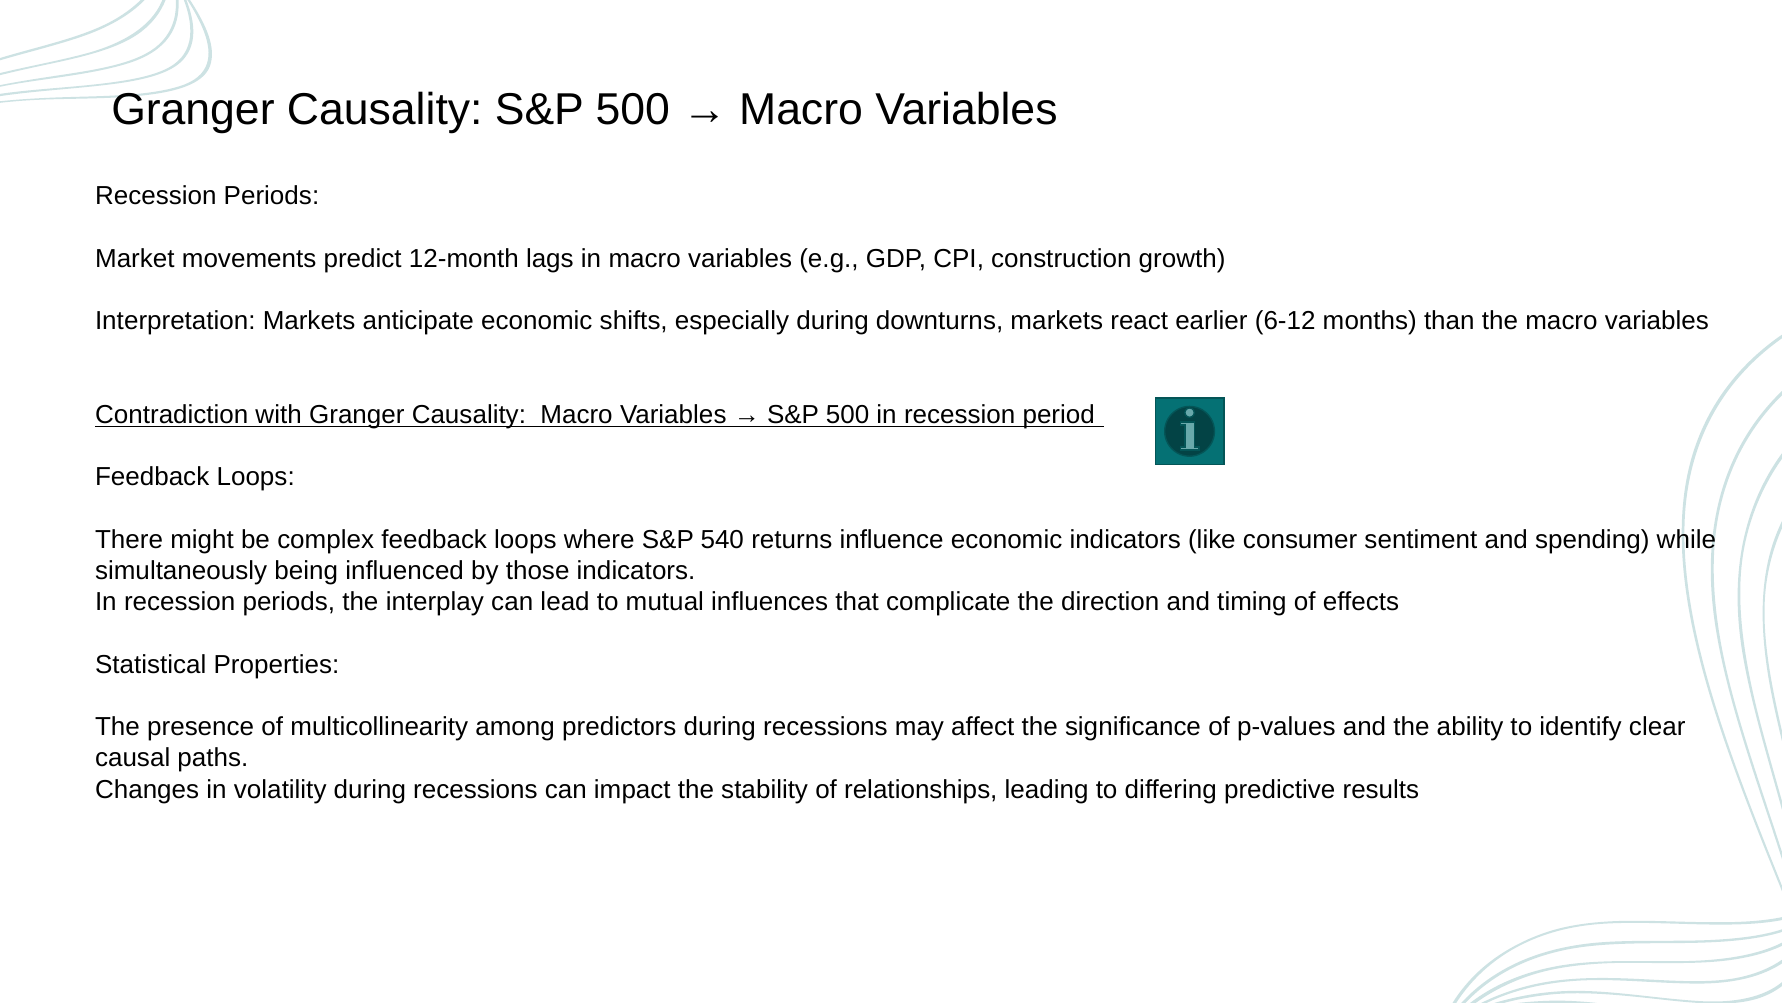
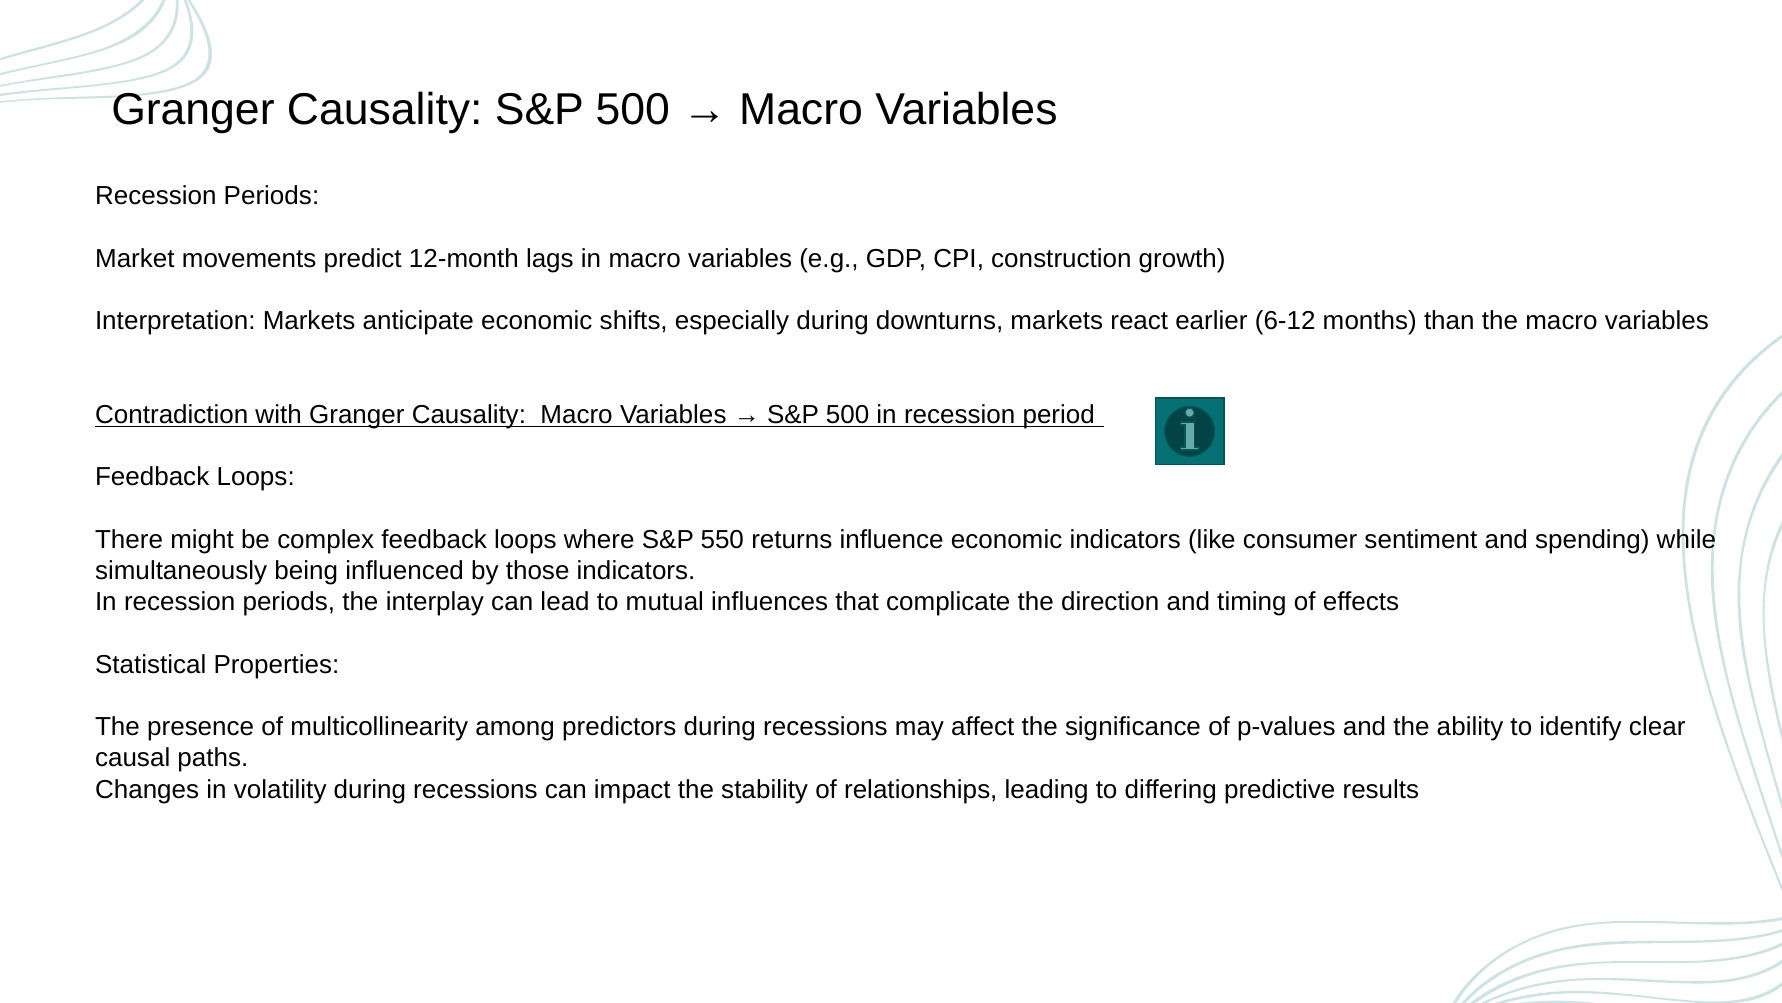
540: 540 -> 550 (722, 539)
